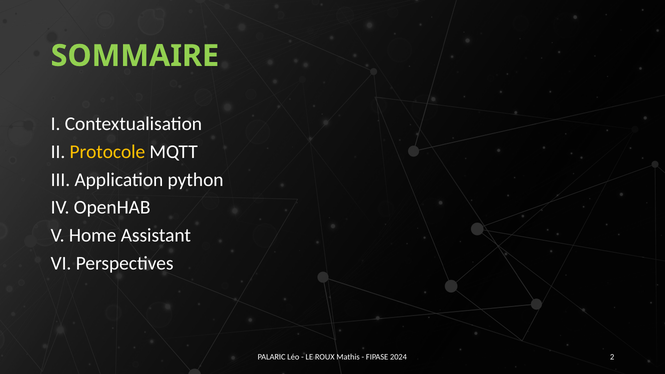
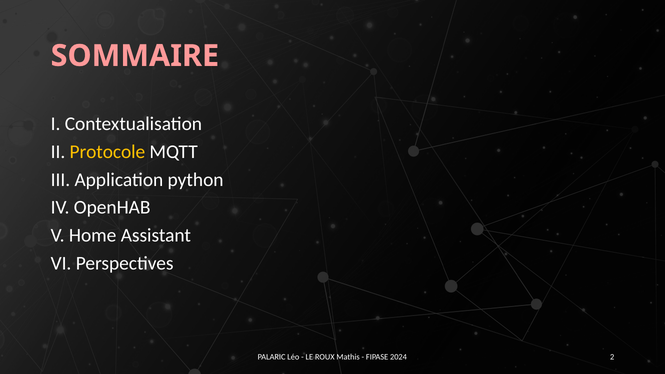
SOMMAIRE colour: light green -> pink (135, 56)
